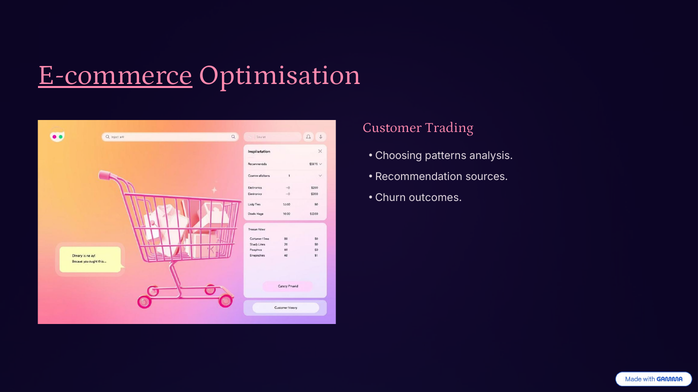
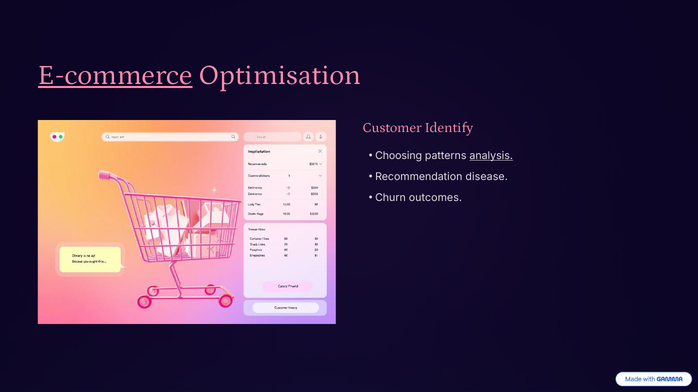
Trading: Trading -> Identify (449, 128)
analysis underline: none -> present (491, 156)
sources: sources -> disease (487, 177)
